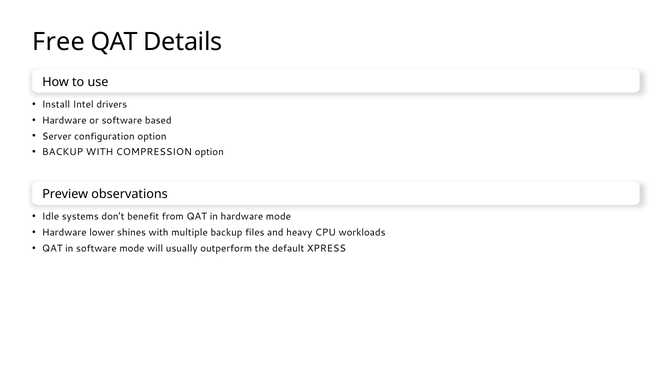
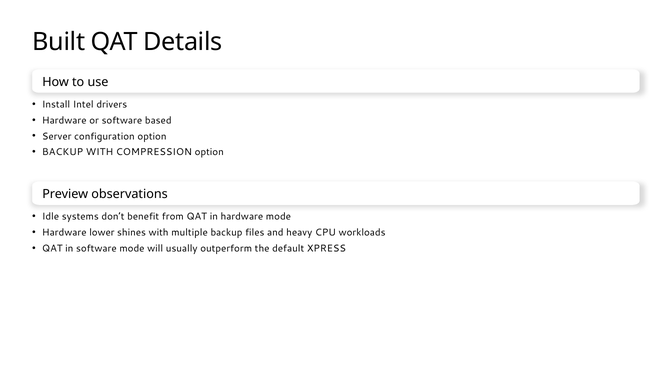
Free: Free -> Built (59, 42)
